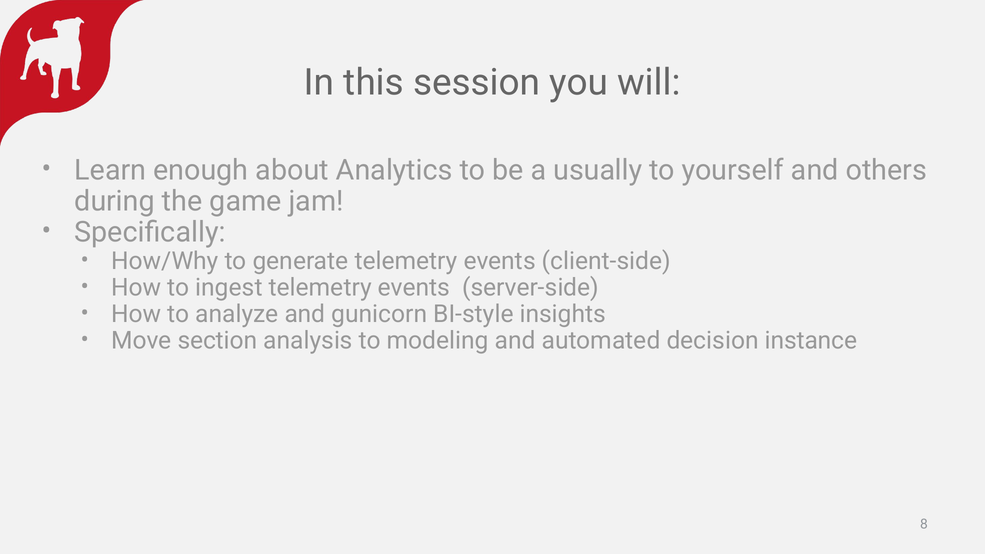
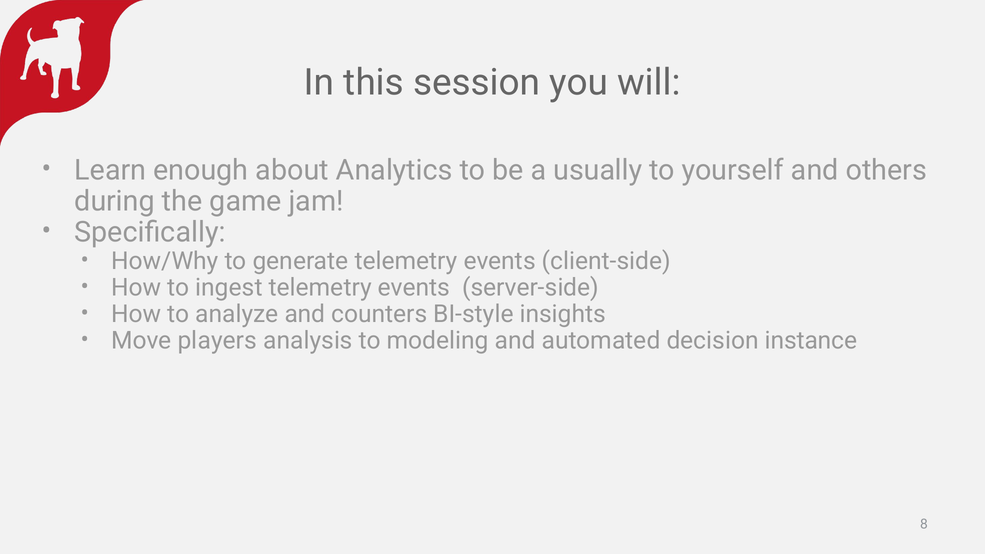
gunicorn: gunicorn -> counters (379, 314)
section: section -> players (217, 341)
